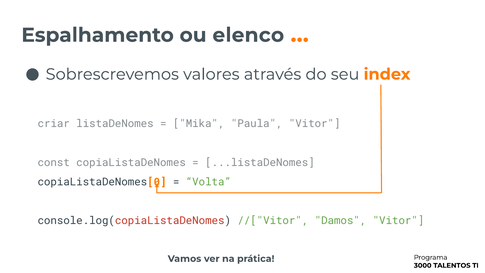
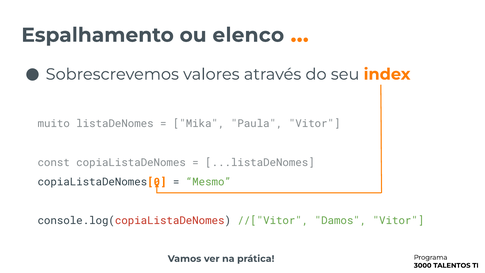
criar: criar -> muito (54, 124)
Volta: Volta -> Mesmo (208, 182)
